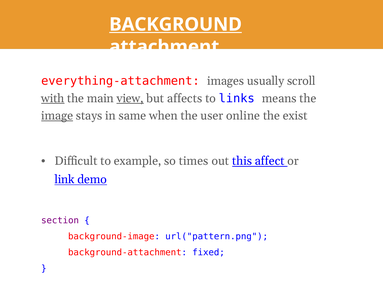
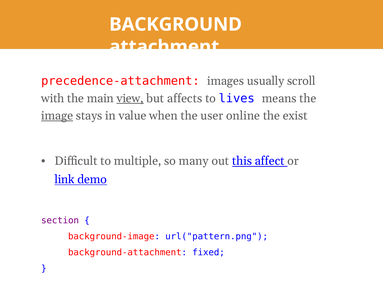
BACKGROUND underline: present -> none (176, 24)
everything-attachment: everything-attachment -> precedence-attachment (120, 81)
with underline: present -> none (53, 98)
links: links -> lives (237, 98)
same: same -> value (133, 116)
example: example -> multiple (138, 161)
times: times -> many (194, 161)
